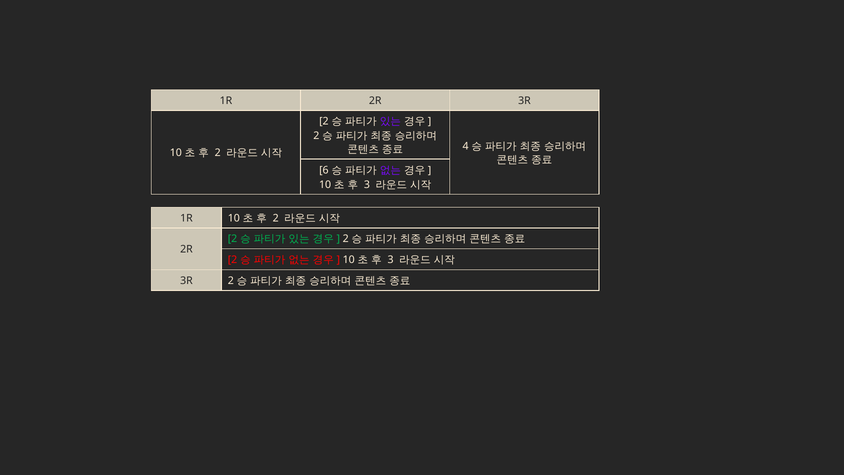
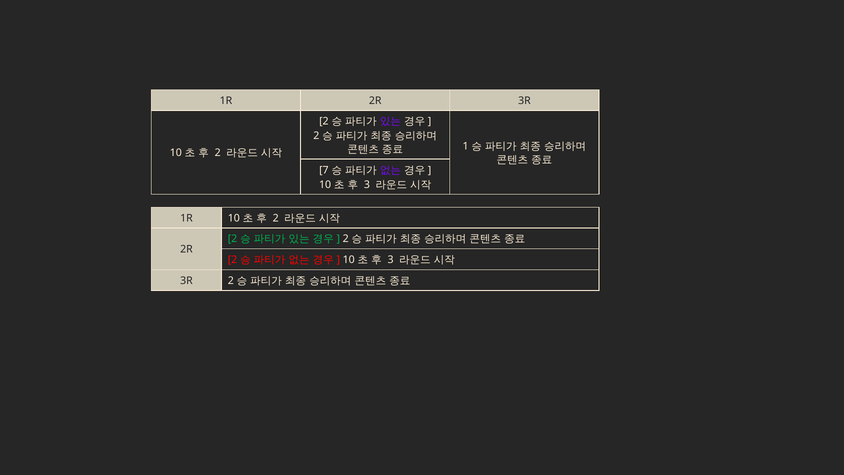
4: 4 -> 1 (466, 146)
6: 6 -> 7 (324, 170)
